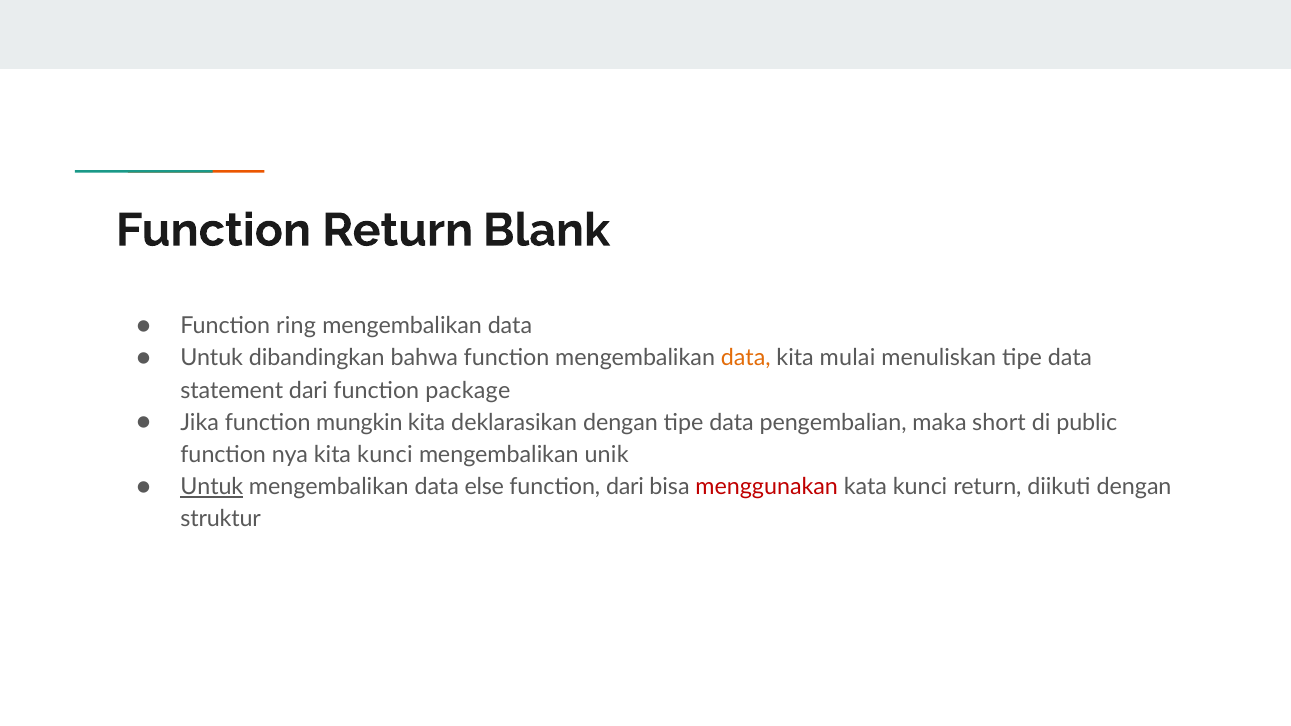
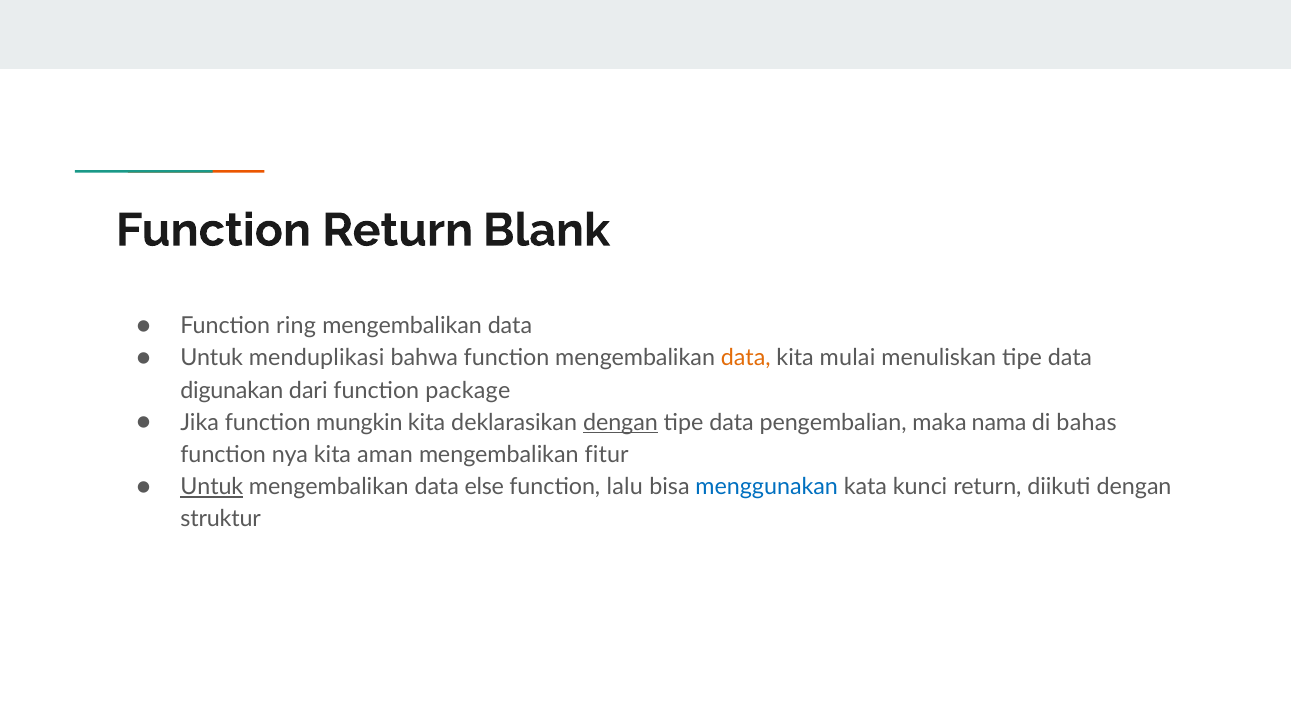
dibandingkan: dibandingkan -> menduplikasi (317, 358)
statement: statement -> digunakan (232, 391)
dengan underline: none -> present (620, 423)
short: short -> nama (999, 423)
public: public -> bahas (1087, 423)
kita kunci: kunci -> aman (385, 455)
unik: unik -> fitur (607, 455)
function dari: dari -> lalu (625, 487)
menggunakan colour: red -> blue (767, 487)
